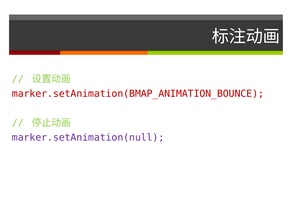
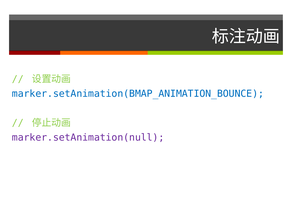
marker.setAnimation(BMAP_ANIMATION_BOUNCE colour: red -> blue (138, 94)
